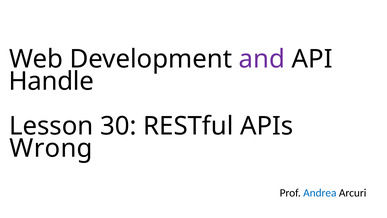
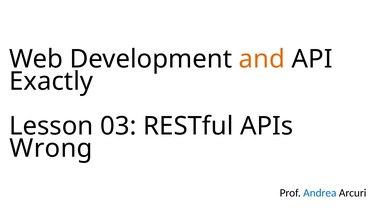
and colour: purple -> orange (262, 59)
Handle: Handle -> Exactly (51, 81)
30: 30 -> 03 (118, 126)
